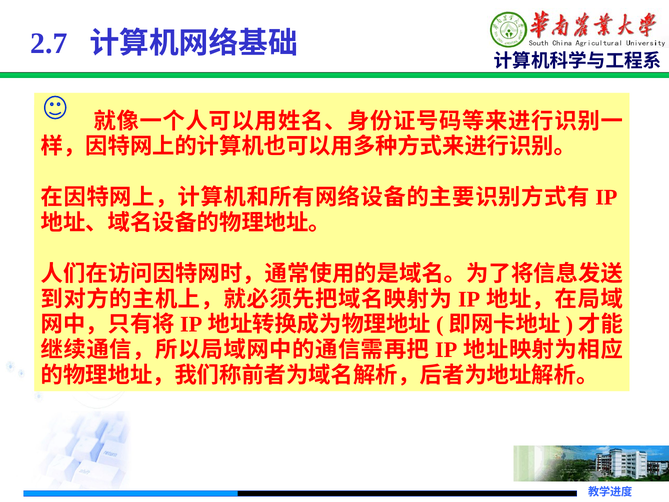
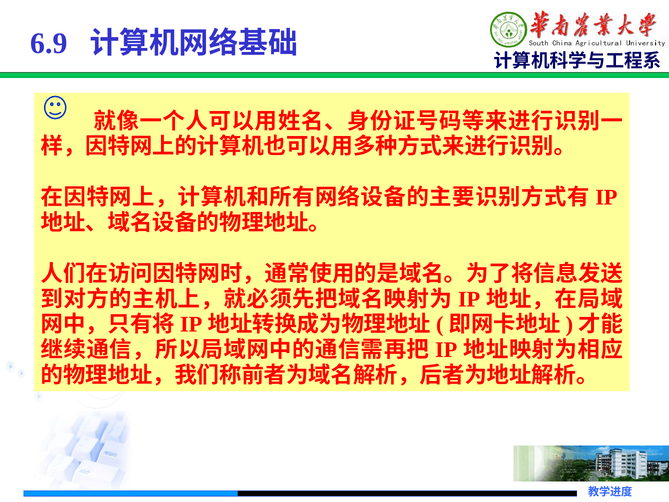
2.7: 2.7 -> 6.9 (49, 44)
